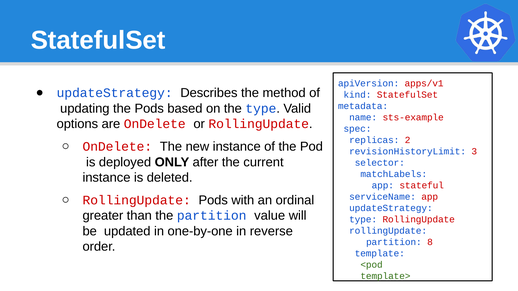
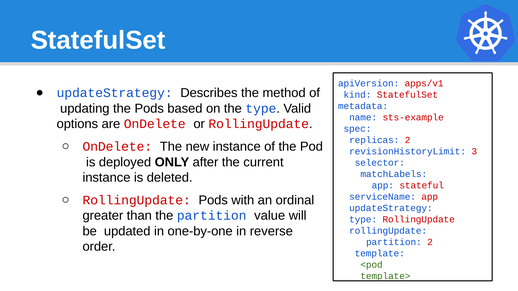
partition 8: 8 -> 2 (430, 242)
